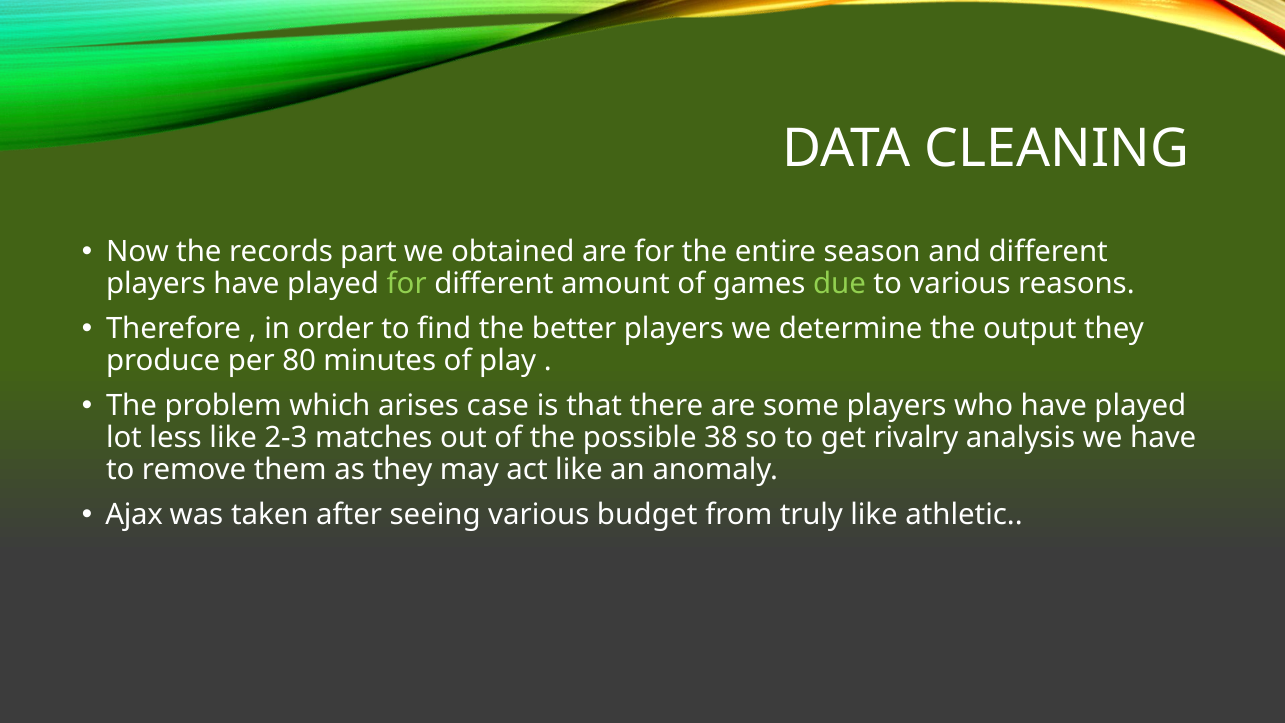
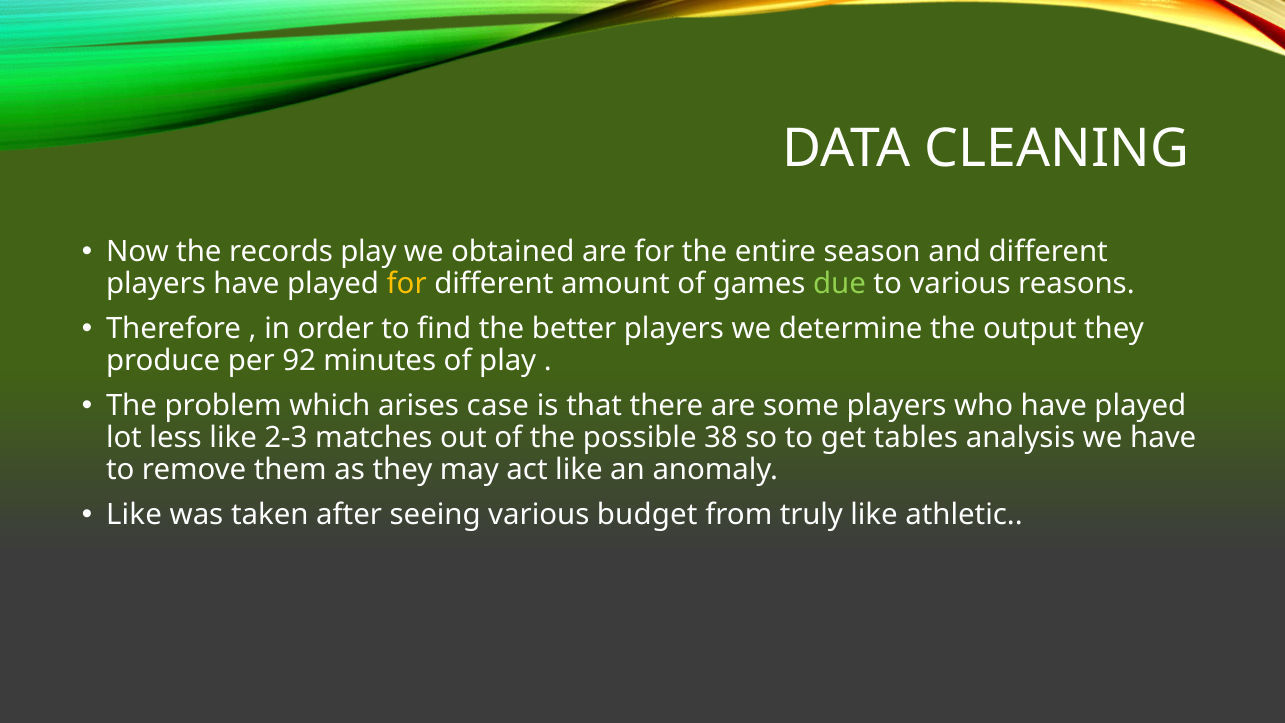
records part: part -> play (369, 252)
for colour: light green -> yellow (407, 284)
80: 80 -> 92 (299, 361)
rivalry: rivalry -> tables (916, 438)
Ajax: Ajax -> Like (134, 515)
